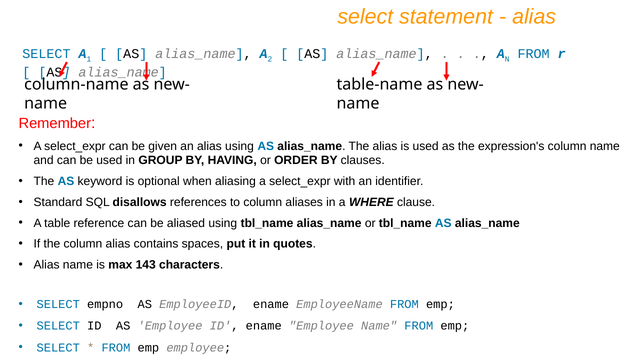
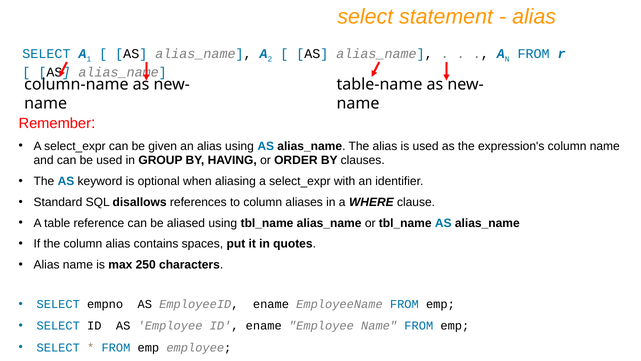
143: 143 -> 250 (146, 264)
